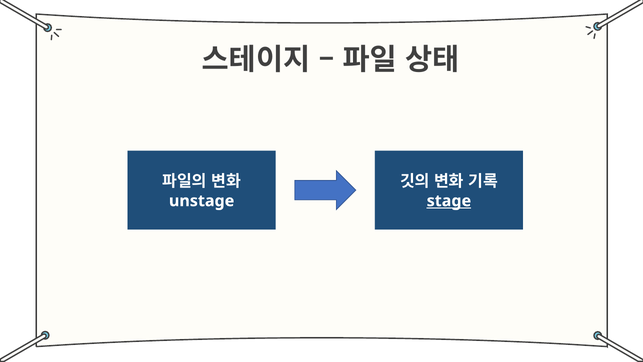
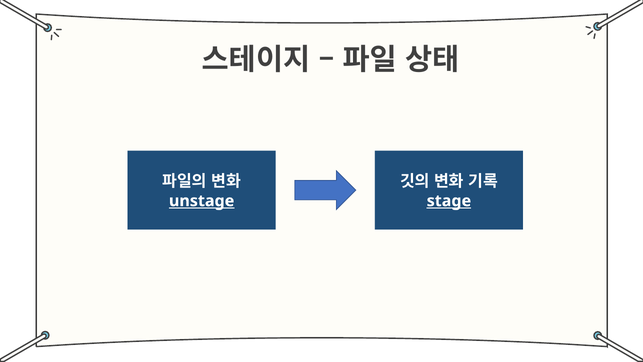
unstage underline: none -> present (202, 201)
